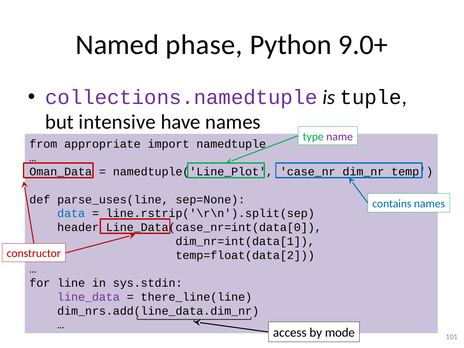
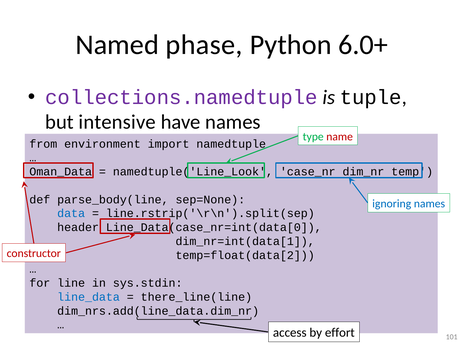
9.0+: 9.0+ -> 6.0+ (363, 45)
name colour: purple -> red (340, 137)
appropriate: appropriate -> environment (102, 144)
namedtuple('Line_Plot: namedtuple('Line_Plot -> namedtuple('Line_Look (193, 172)
parse_uses(line: parse_uses(line -> parse_body(line (113, 200)
contains: contains -> ignoring (392, 204)
line_data colour: purple -> blue (89, 297)
mode: mode -> effort (340, 333)
